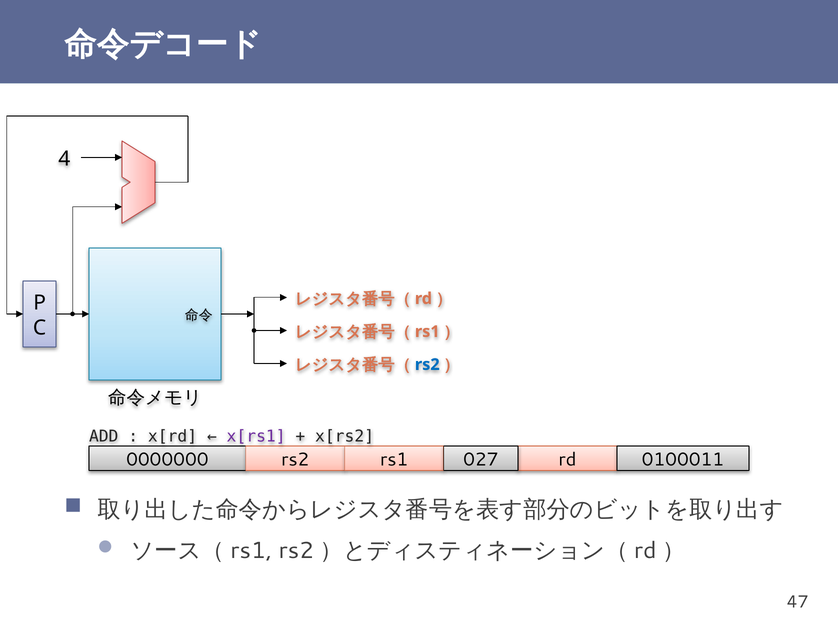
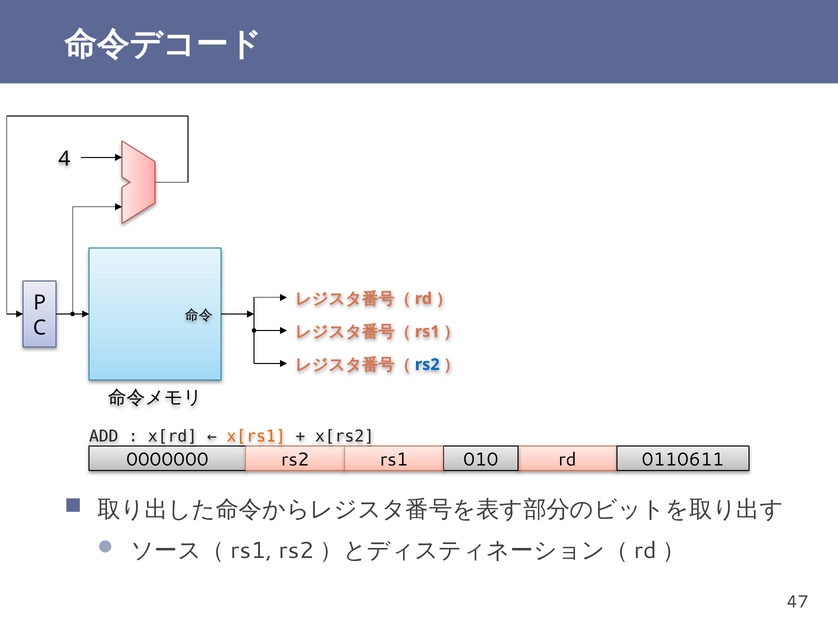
x[rs1 colour: purple -> orange (256, 436)
027: 027 -> 010 (481, 460)
0100011: 0100011 -> 0110611 (683, 460)
